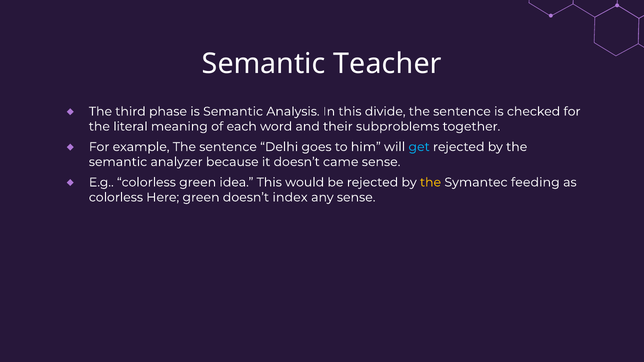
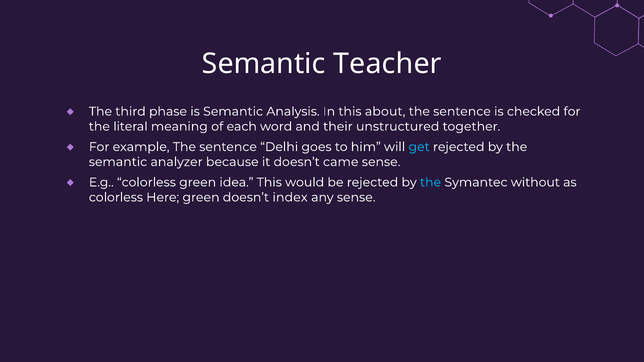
divide: divide -> about (385, 112)
subproblems: subproblems -> unstructured (398, 127)
the colour: yellow -> light blue (431, 182)
feeding: feeding -> without (535, 182)
